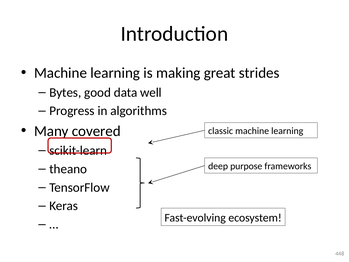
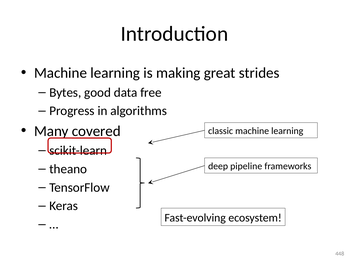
well: well -> free (151, 92)
purpose: purpose -> pipeline (246, 166)
